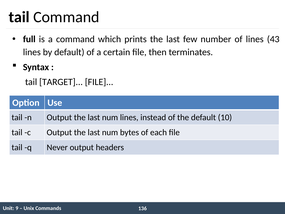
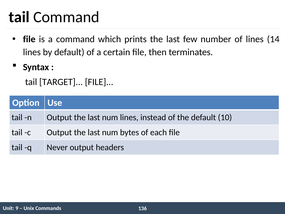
full: full -> file (29, 39)
43: 43 -> 14 (273, 39)
